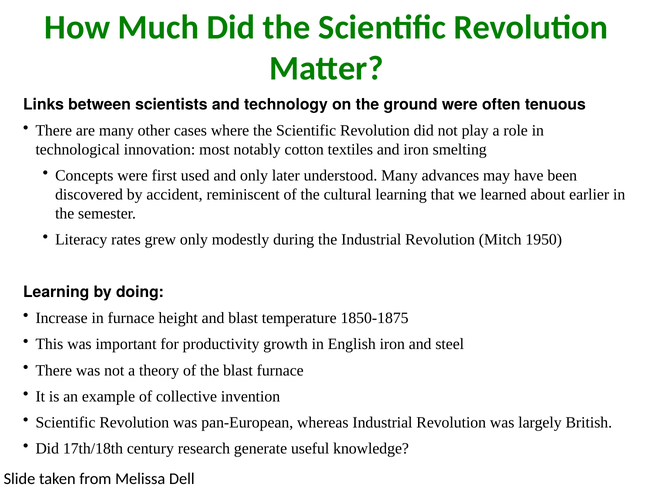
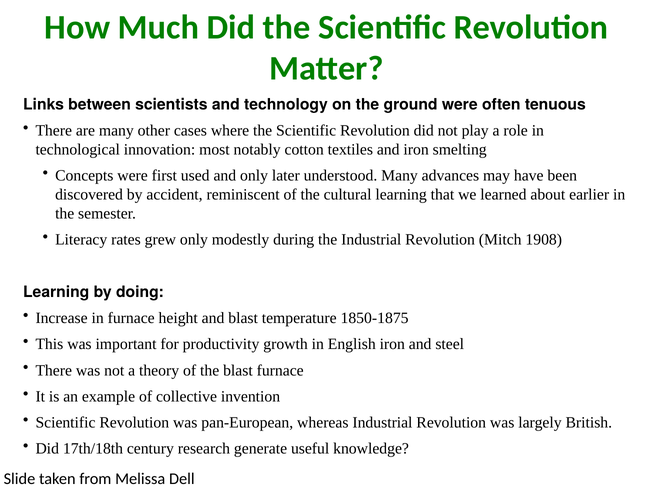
1950: 1950 -> 1908 (544, 239)
